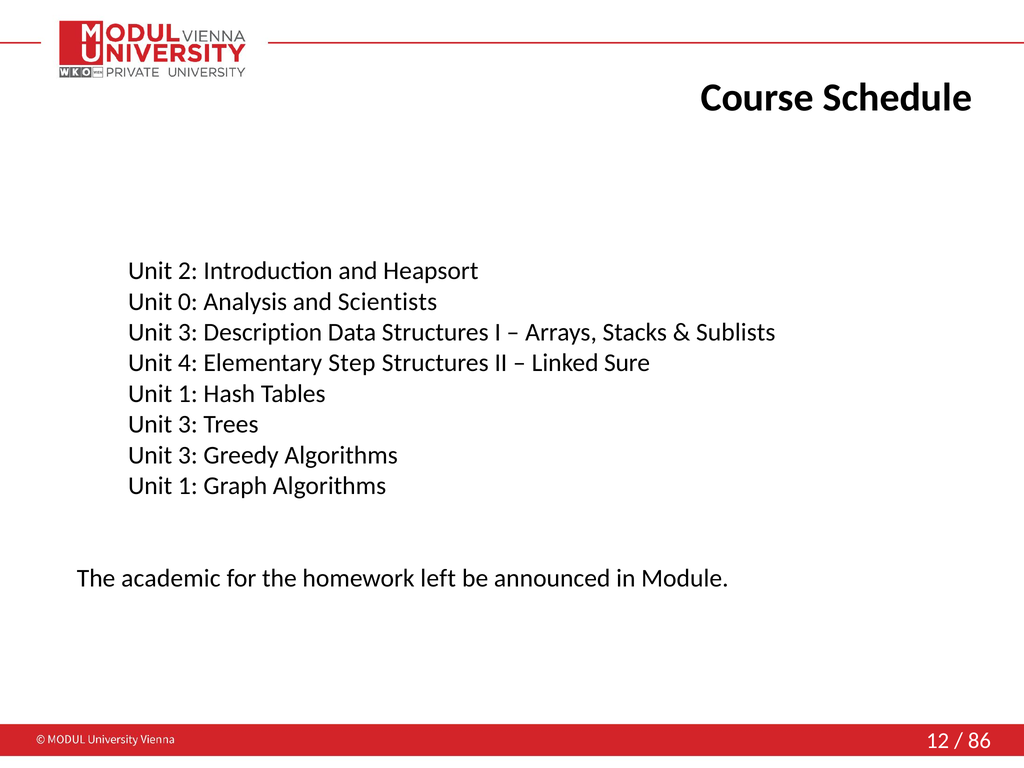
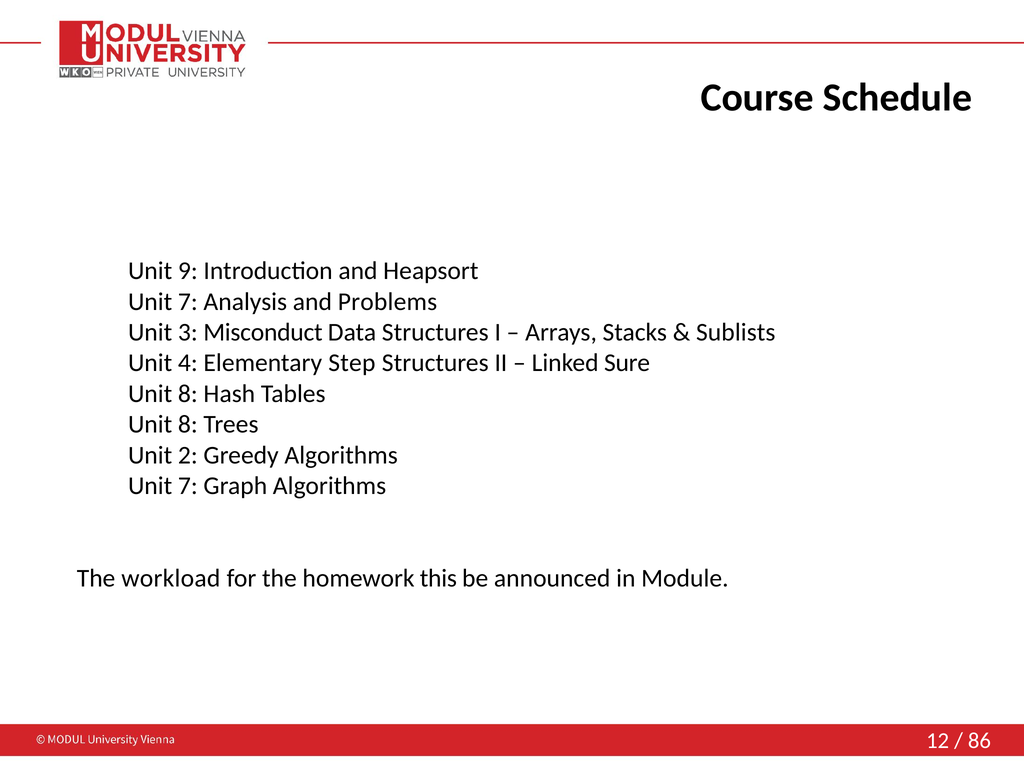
2: 2 -> 9 (188, 271)
0: 0 -> 7 (188, 302)
Scientists: Scientists -> Problems (387, 302)
Description: Description -> Misconduct (263, 332)
1: 1 -> 8 (188, 394)
3: 3 -> 8 (188, 424)
3: 3 -> 2 (188, 455)
1: 1 -> 7 (188, 486)
academic: academic -> workload (171, 578)
left: left -> this (438, 578)
